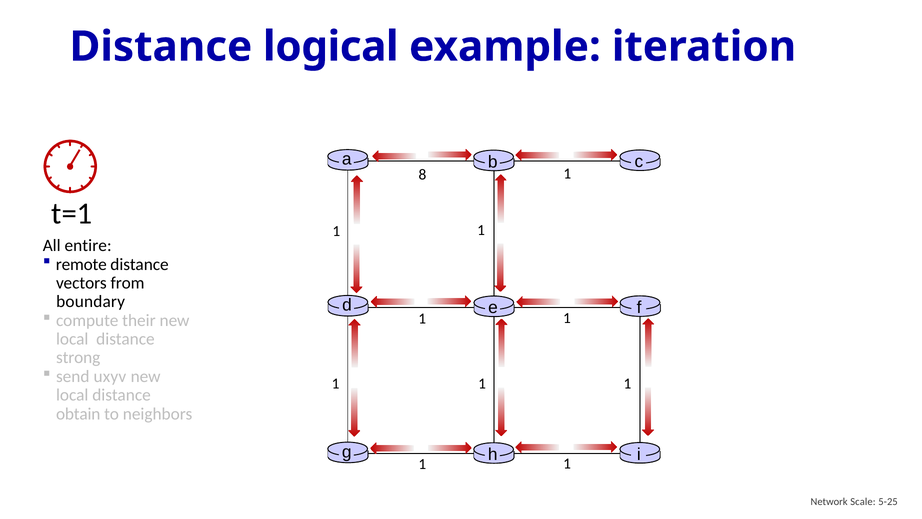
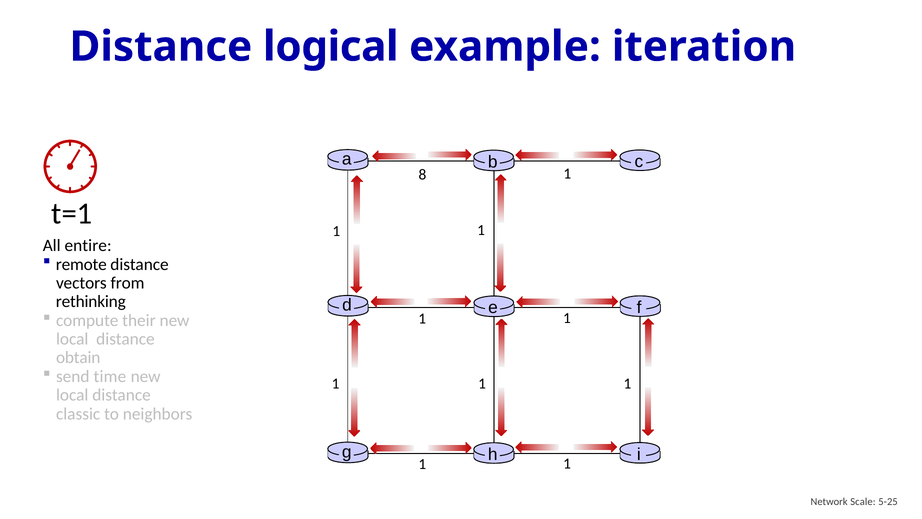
boundary: boundary -> rethinking (91, 301)
strong: strong -> obtain (78, 358)
uxyv: uxyv -> time (110, 376)
obtain: obtain -> classic (78, 414)
